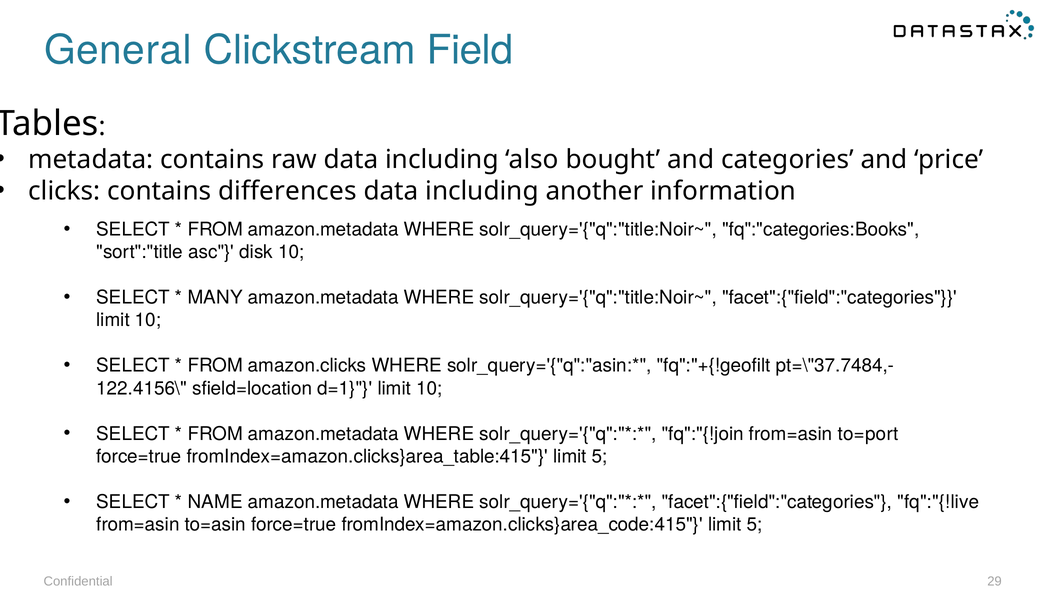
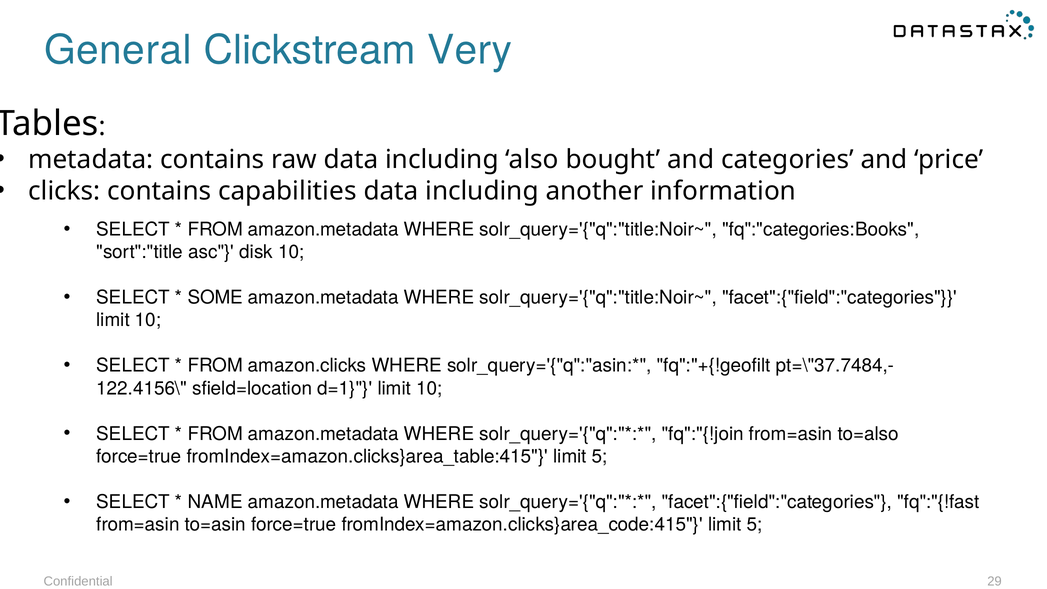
Field: Field -> Very (469, 50)
differences: differences -> capabilities (287, 191)
MANY: MANY -> SOME (215, 297)
to=port: to=port -> to=also (868, 434)
fq":"{!live: fq":"{!live -> fq":"{!fast (938, 502)
